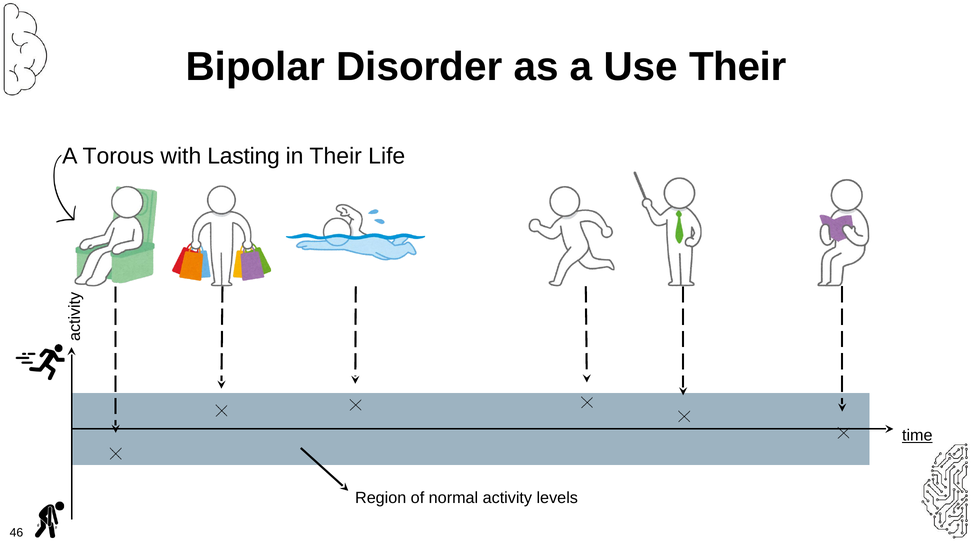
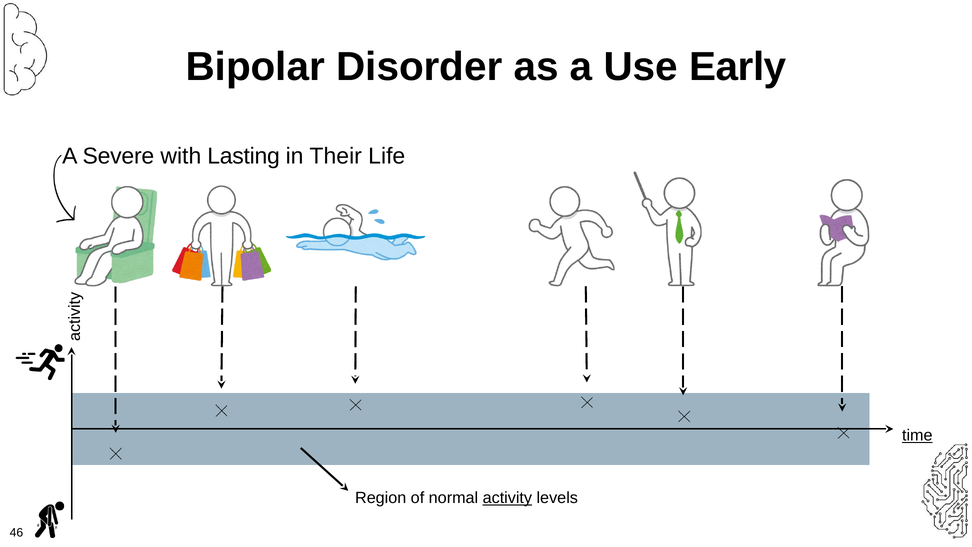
Use Their: Their -> Early (738, 67)
Torous: Torous -> Severe (118, 156)
activity underline: none -> present (507, 498)
